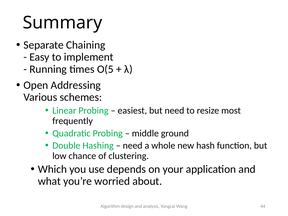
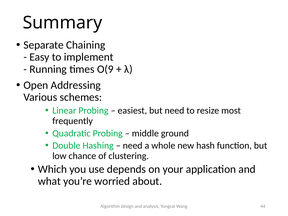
O(5: O(5 -> O(9 (105, 69)
